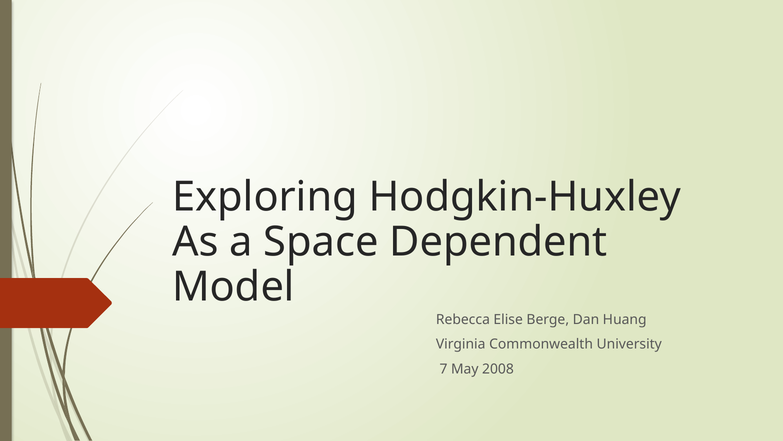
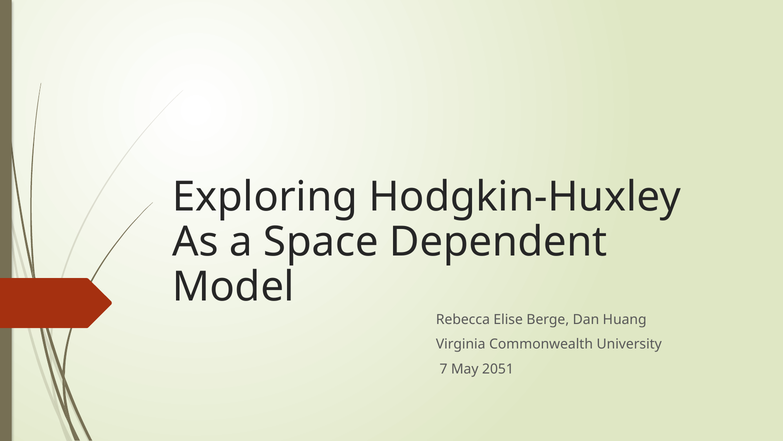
2008: 2008 -> 2051 (498, 369)
